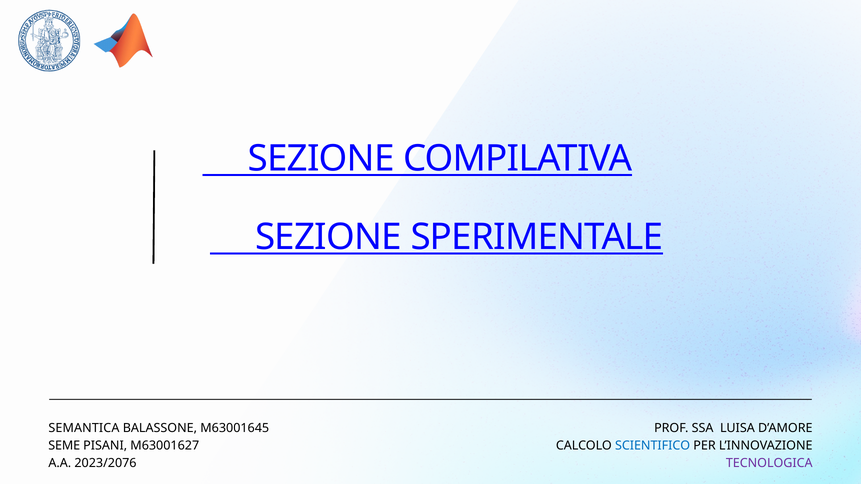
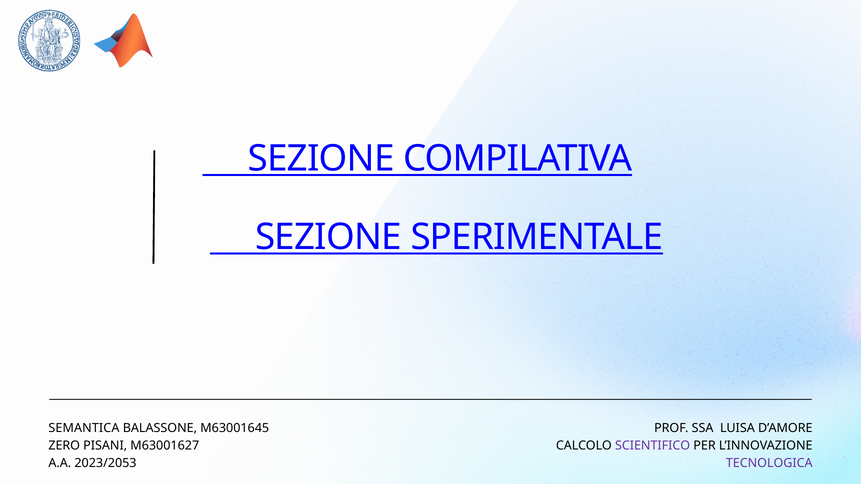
SEME: SEME -> ZERO (64, 446)
SCIENTIFICO colour: blue -> purple (653, 446)
2023/2076: 2023/2076 -> 2023/2053 (105, 464)
